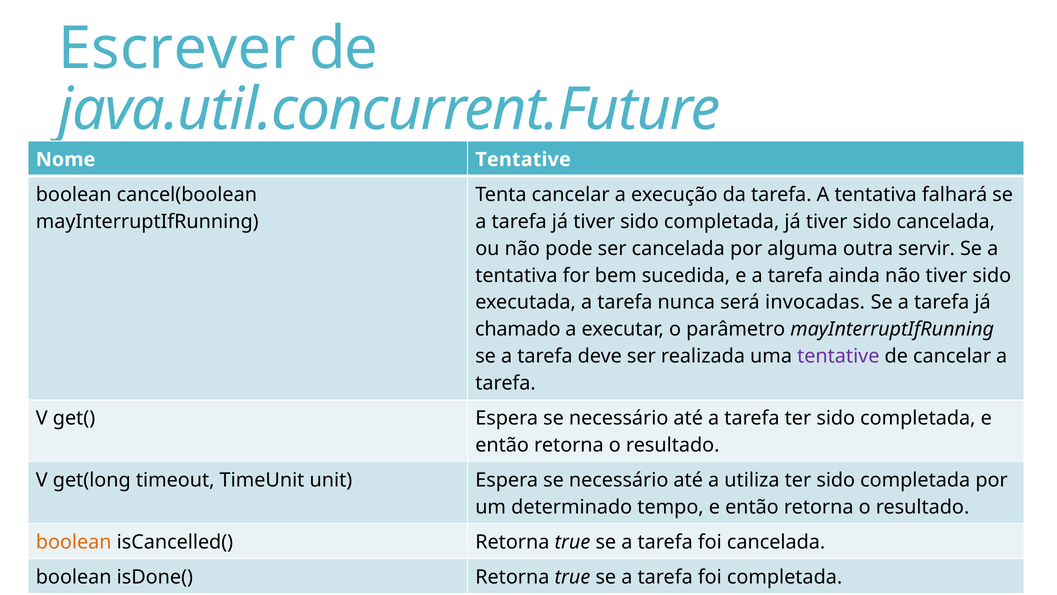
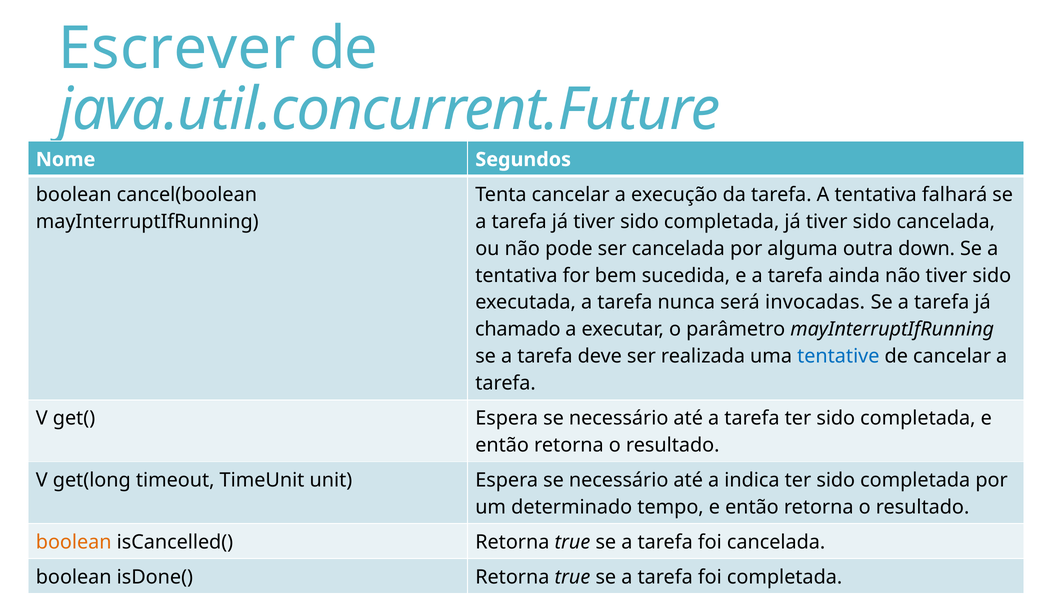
Nome Tentative: Tentative -> Segundos (523, 159)
servir: servir -> down (927, 248)
tentative colour: purple -> blue (838, 356)
utiliza: utiliza -> indica (752, 480)
